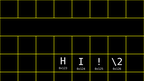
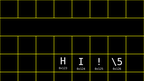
\2: \2 -> \5 (117, 62)
